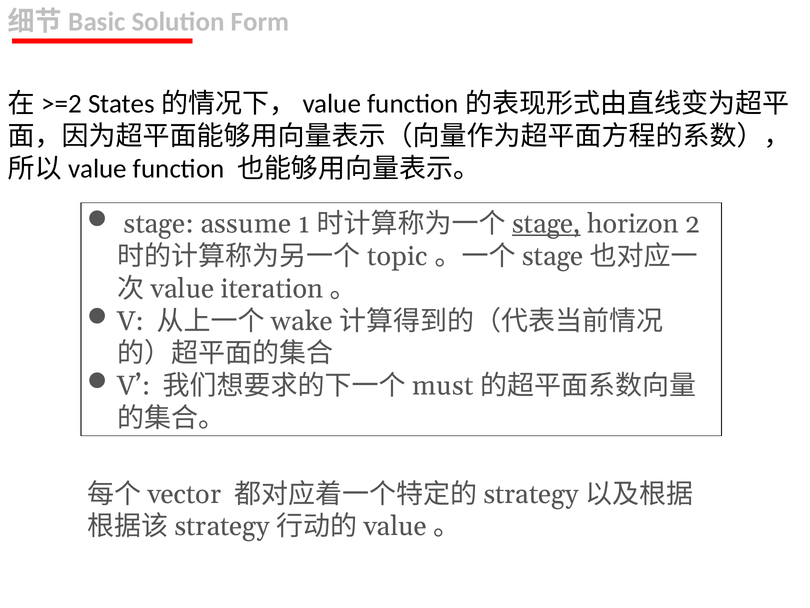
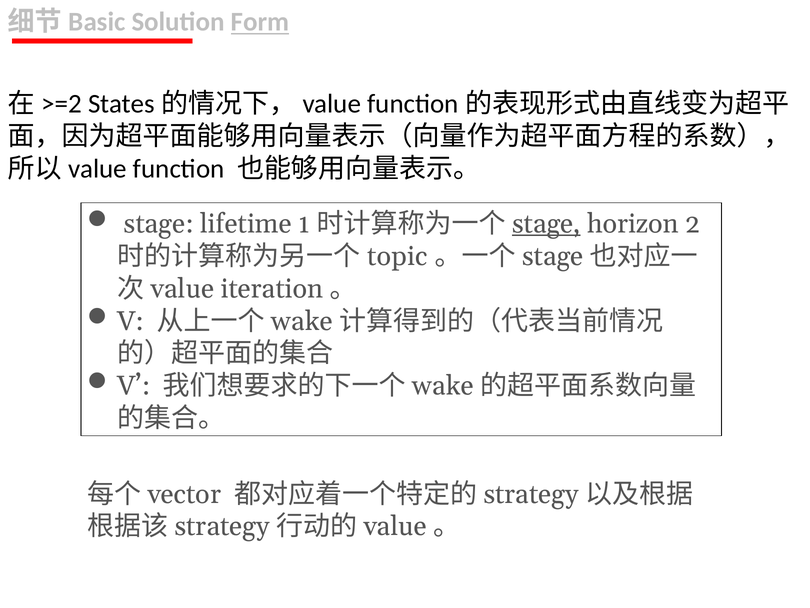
Form underline: none -> present (260, 22)
assume: assume -> lifetime (246, 224)
must: must -> wake (443, 386)
